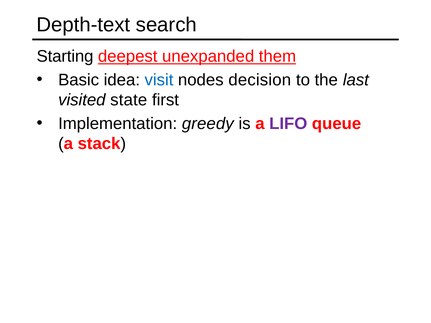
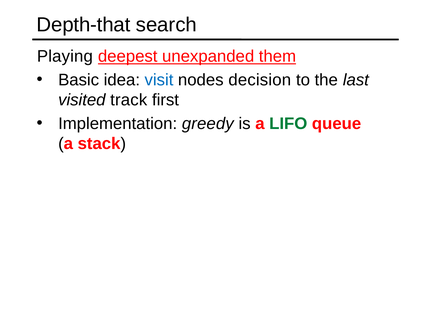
Depth-text: Depth-text -> Depth-that (83, 25)
Starting: Starting -> Playing (65, 56)
state: state -> track (129, 100)
LIFO colour: purple -> green (288, 124)
